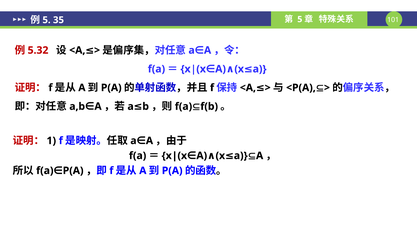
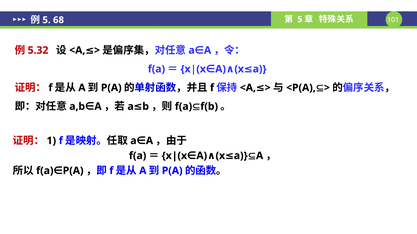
35: 35 -> 68 (58, 20)
